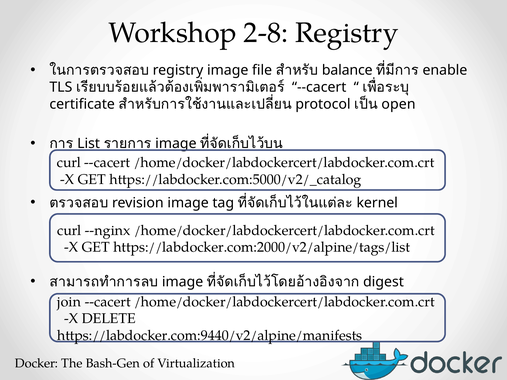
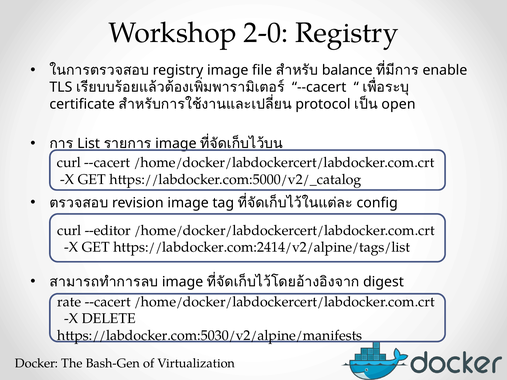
2-8: 2-8 -> 2-0 (266, 33)
kernel: kernel -> config (377, 203)
--nginx: --nginx -> --editor (108, 231)
https://labdocker.com:2000/v2/alpine/tags/list: https://labdocker.com:2000/v2/alpine/tags/list -> https://labdocker.com:2414/v2/alpine/tags/list (262, 247)
join: join -> rate (69, 302)
https://labdocker.com:9440/v2/alpine/manifests: https://labdocker.com:9440/v2/alpine/manifests -> https://labdocker.com:5030/v2/alpine/manifests (210, 336)
